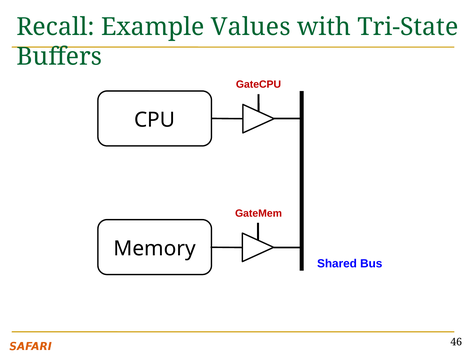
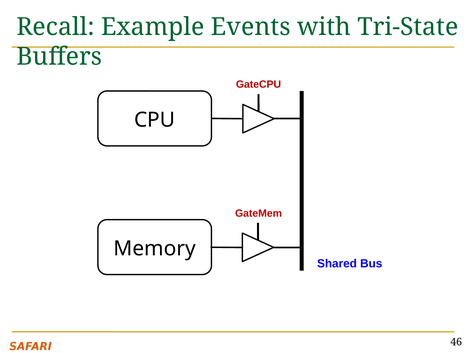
Values: Values -> Events (251, 27)
